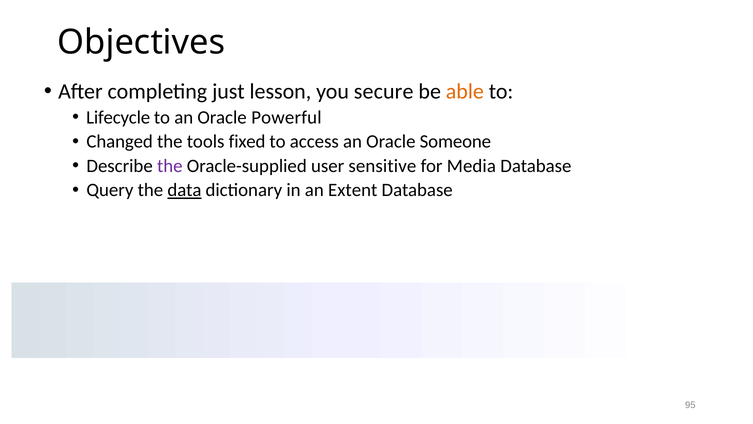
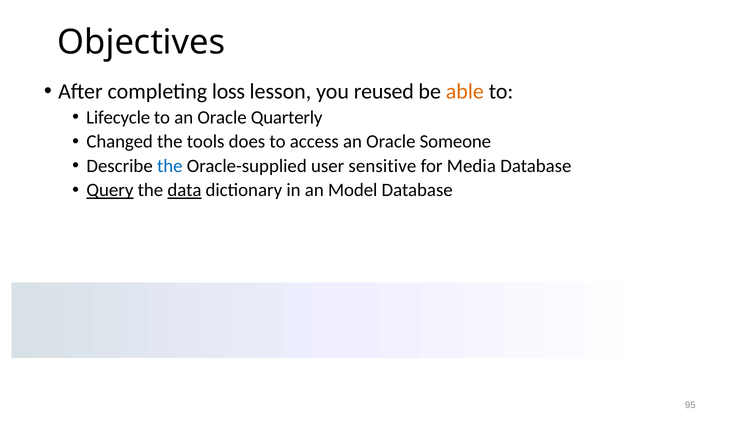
just: just -> loss (229, 91)
secure: secure -> reused (384, 91)
Powerful: Powerful -> Quarterly (287, 117)
fixed: fixed -> does (247, 142)
the colour: purple -> blue (170, 166)
Query underline: none -> present (110, 190)
Extent: Extent -> Model (353, 190)
